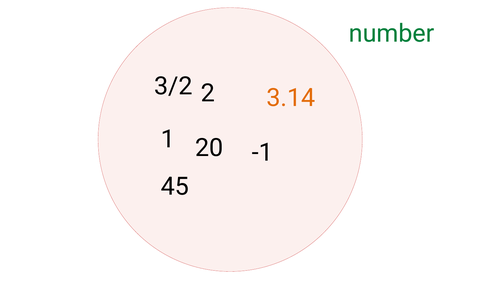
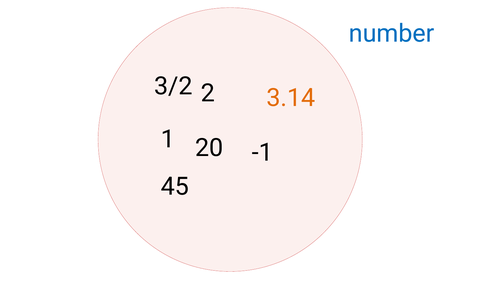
number colour: green -> blue (392, 34)
